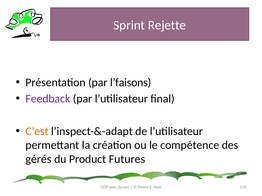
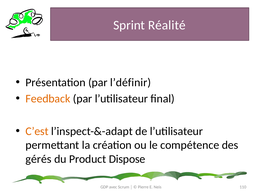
Rejette: Rejette -> Réalité (167, 25)
l’faisons: l’faisons -> l’définir (131, 83)
Feedback colour: purple -> orange (48, 99)
Futures: Futures -> Dispose (127, 159)
